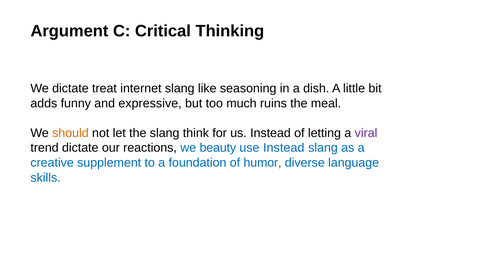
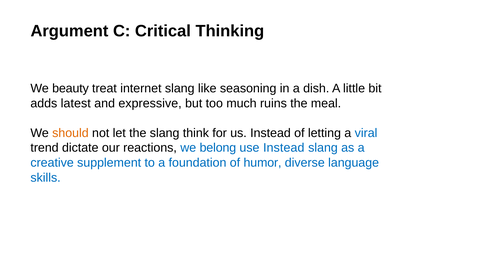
We dictate: dictate -> beauty (70, 88)
funny: funny -> latest (76, 103)
viral colour: purple -> blue (366, 133)
beauty: beauty -> belong (218, 148)
